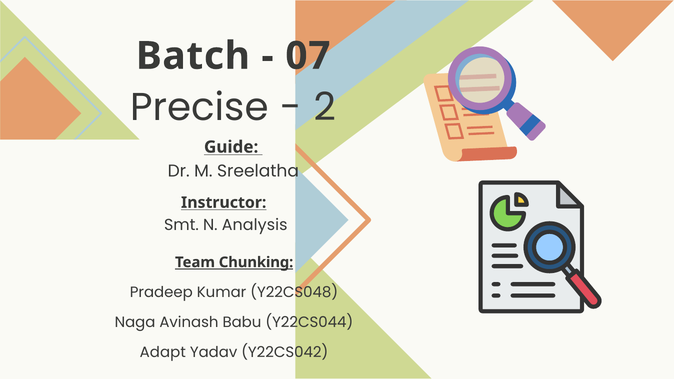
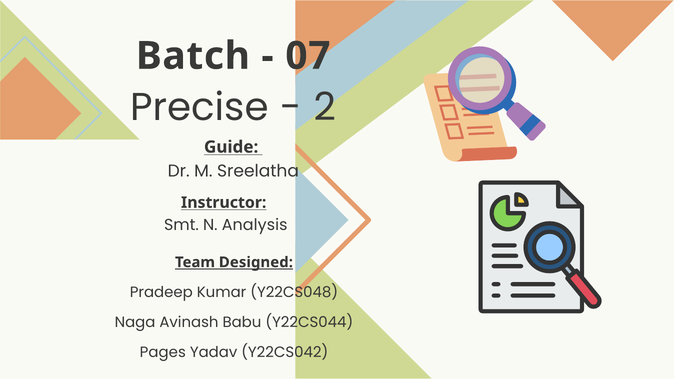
Chunking: Chunking -> Designed (256, 262)
Adapt: Adapt -> Pages (163, 353)
